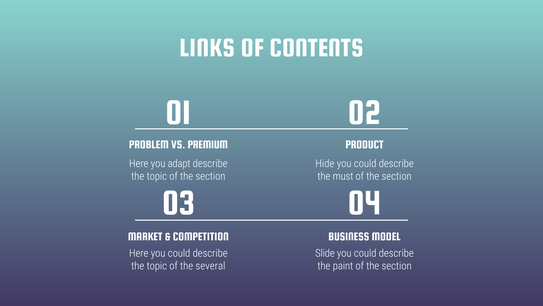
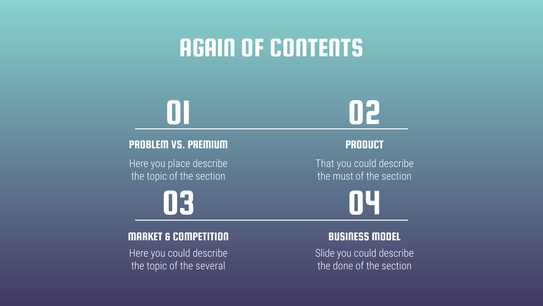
LINKS: LINKS -> AGAIN (208, 47)
adapt: adapt -> place (179, 163)
Hide: Hide -> That (325, 163)
paint: paint -> done (343, 266)
